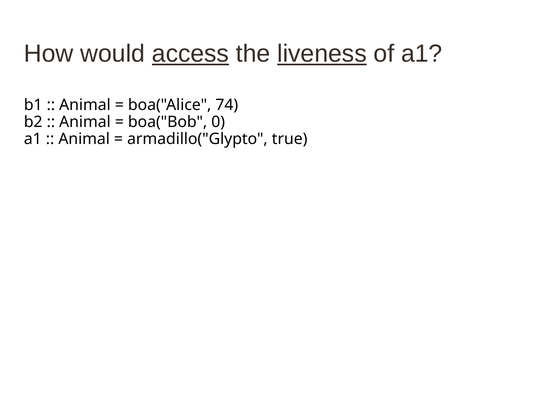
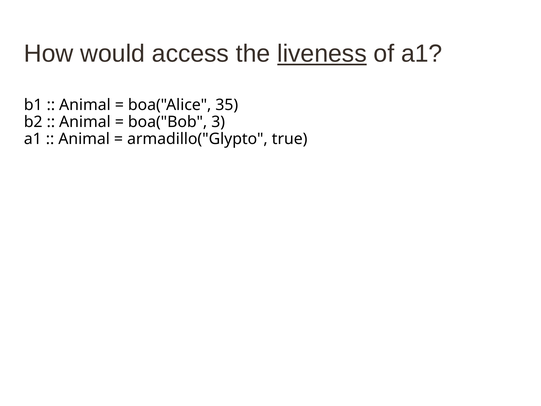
access underline: present -> none (190, 54)
74: 74 -> 35 (227, 105)
0: 0 -> 3 (218, 122)
